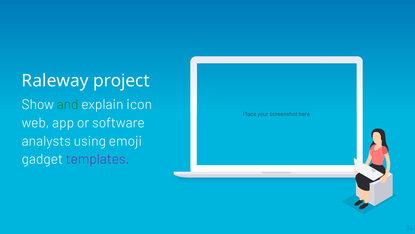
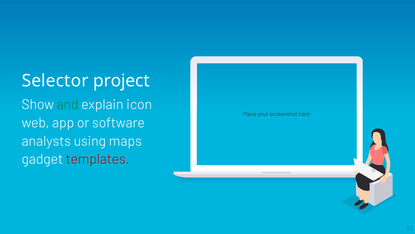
Raleway: Raleway -> Selector (55, 81)
emoji: emoji -> maps (125, 141)
templates colour: purple -> red (98, 159)
